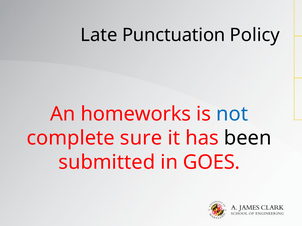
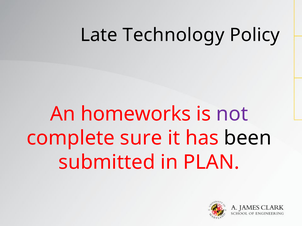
Punctuation: Punctuation -> Technology (174, 35)
not colour: blue -> purple (232, 114)
GOES: GOES -> PLAN (211, 162)
